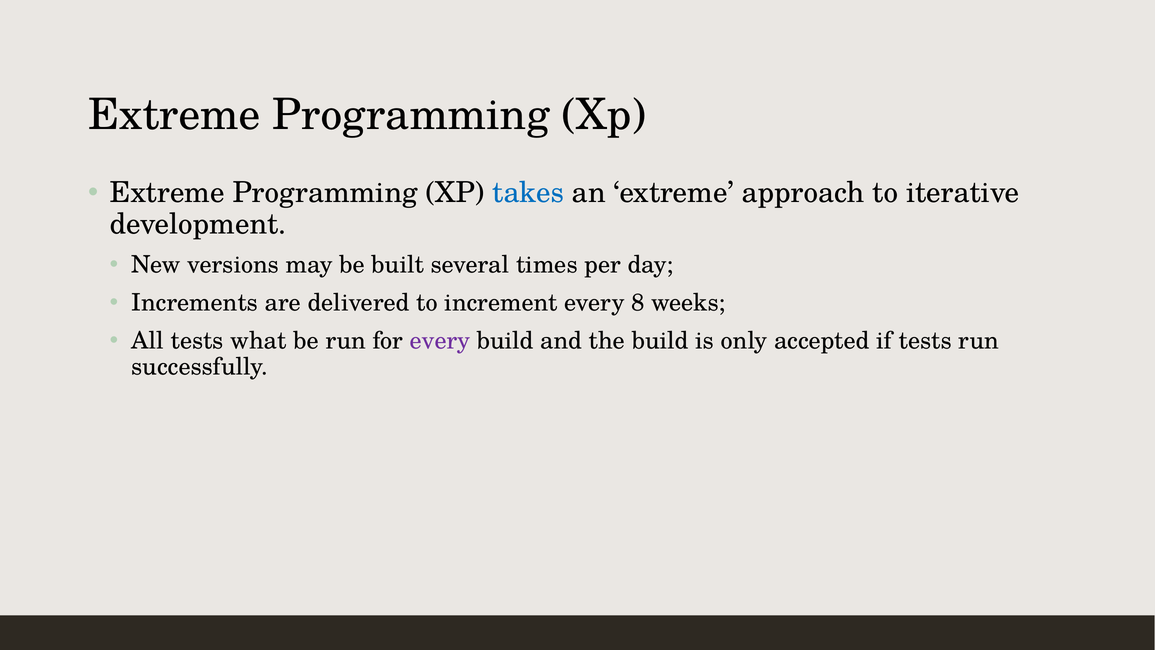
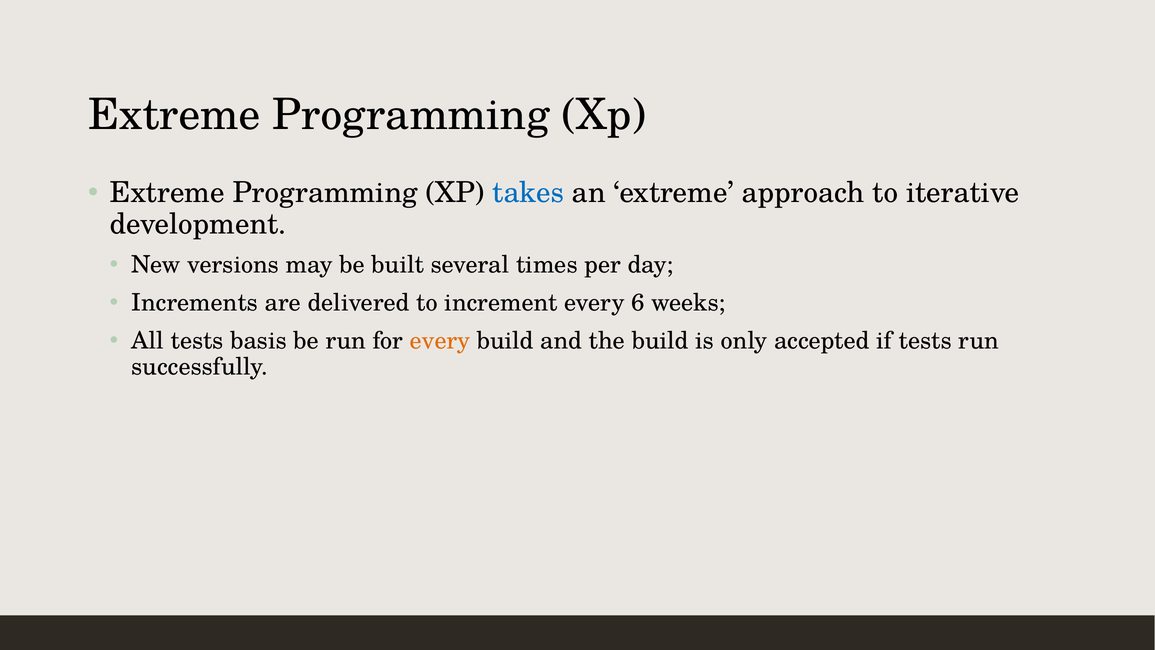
8: 8 -> 6 (638, 303)
what: what -> basis (258, 341)
every colour: purple -> orange (440, 341)
